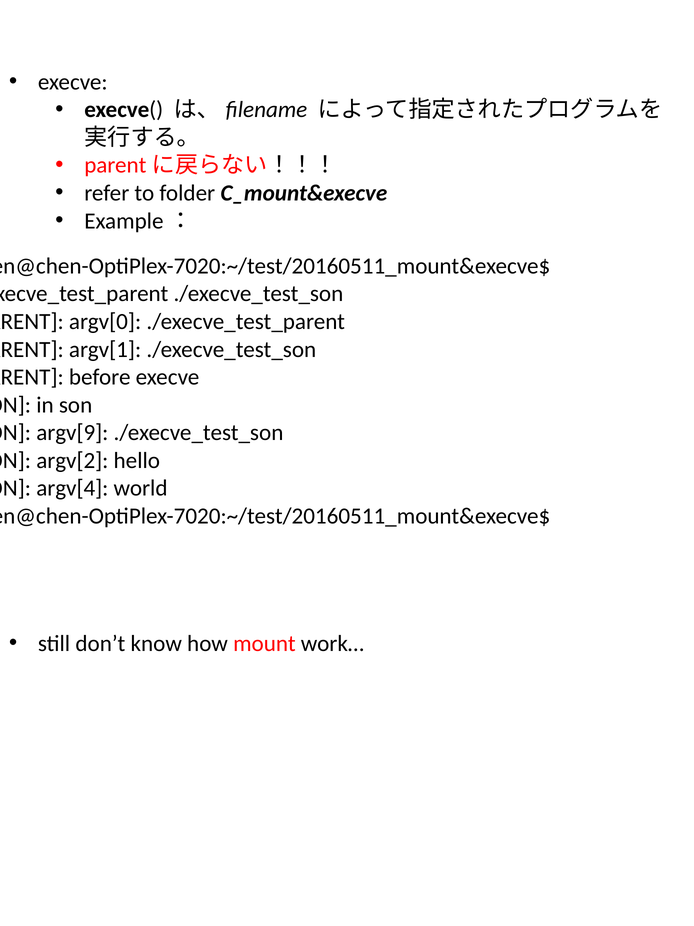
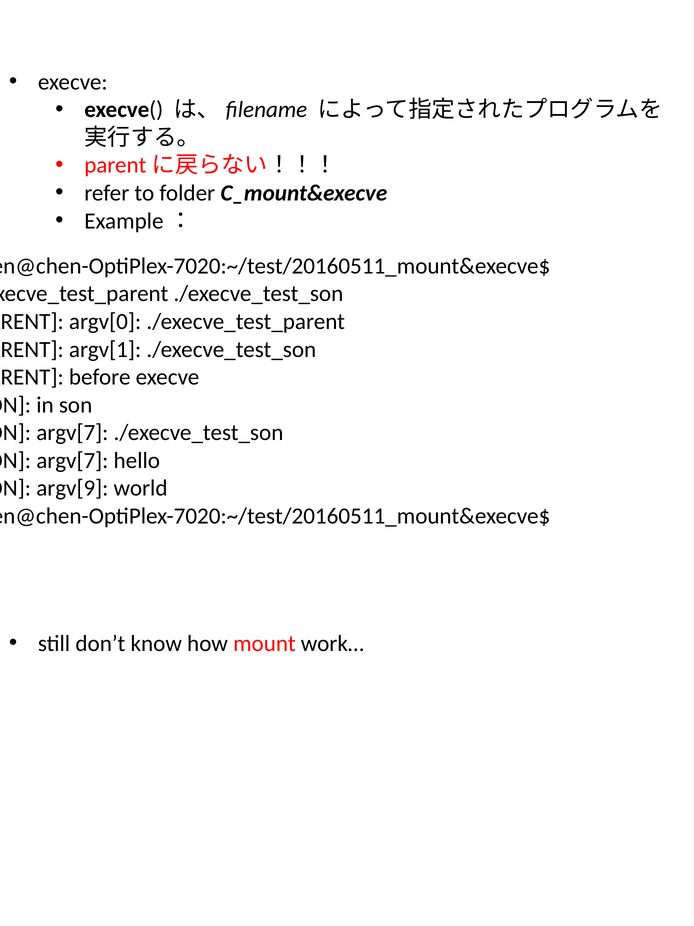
argv[9: argv[9 -> argv[7 (72, 432)
argv[2: argv[2 -> argv[7 (72, 460)
argv[4: argv[4 -> argv[9 (72, 488)
